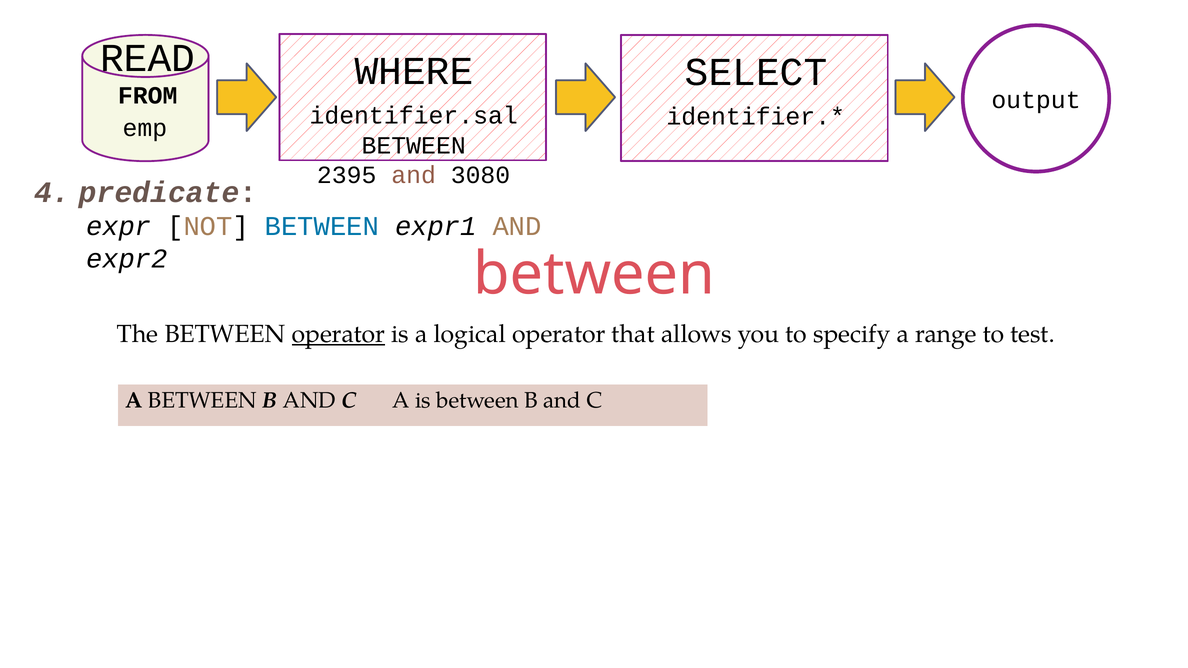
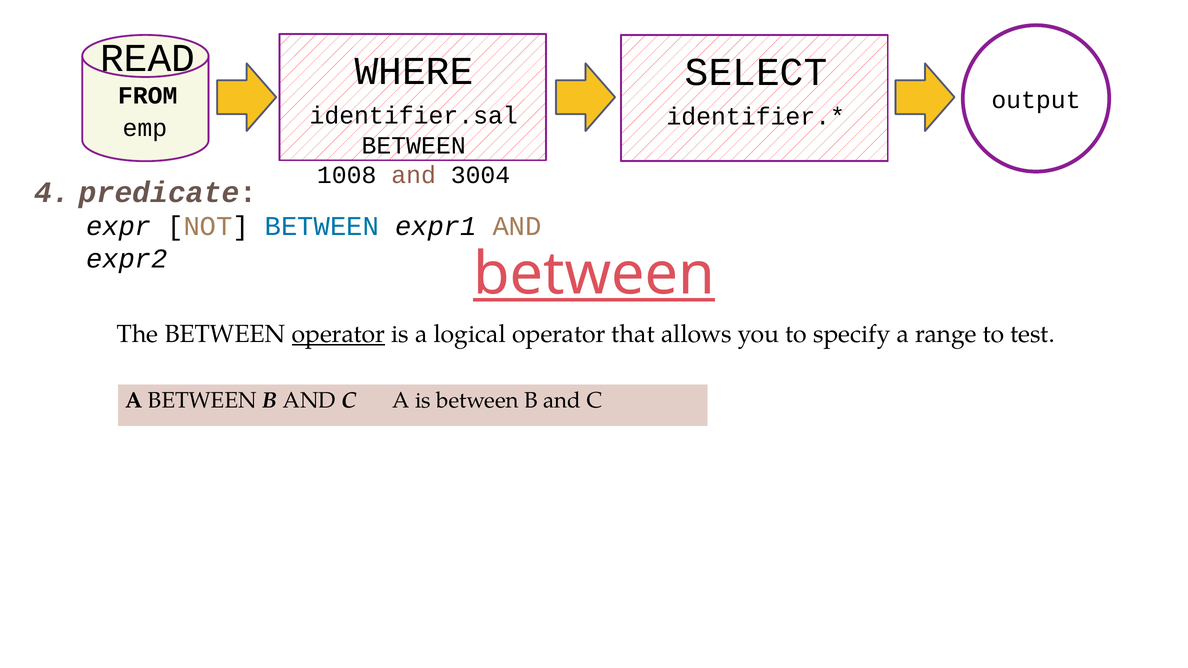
2395: 2395 -> 1008 (347, 175)
3080: 3080 -> 3004 (480, 175)
between underline: none -> present (594, 274)
